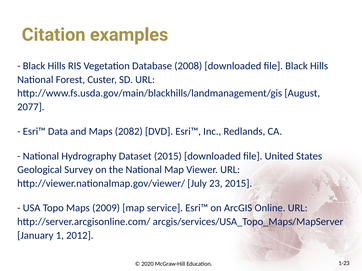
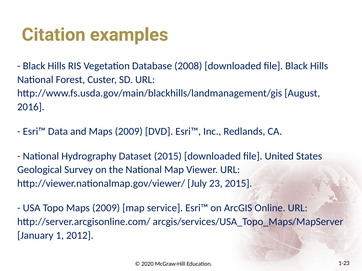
2077: 2077 -> 2016 (31, 107)
and Maps 2082: 2082 -> 2009 (129, 132)
